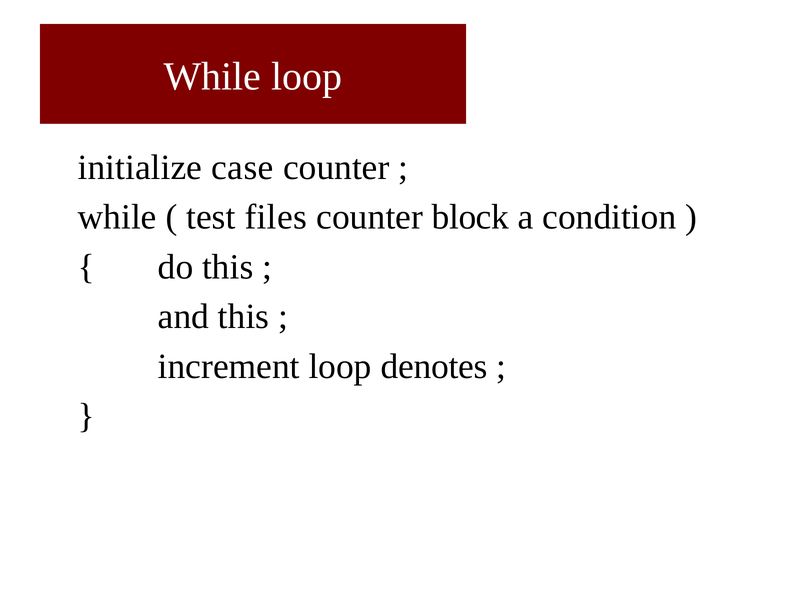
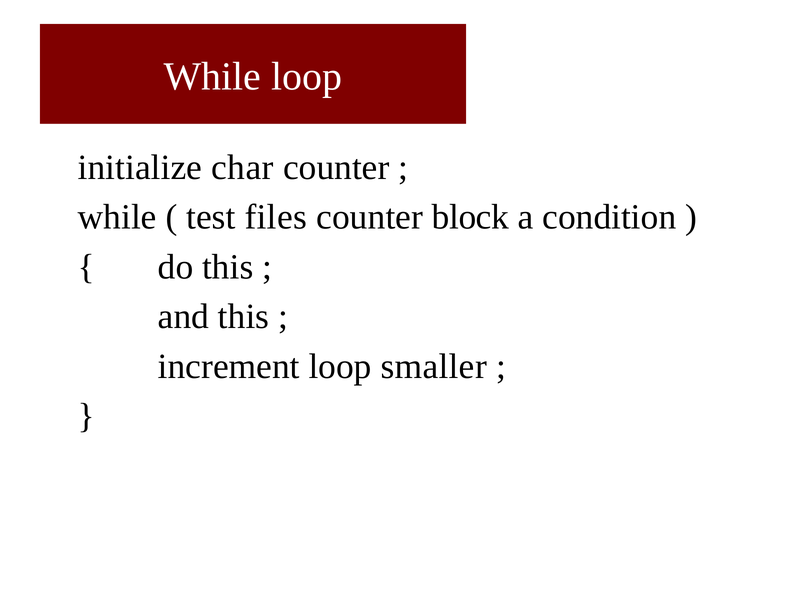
case: case -> char (242, 168)
denotes: denotes -> smaller (434, 367)
